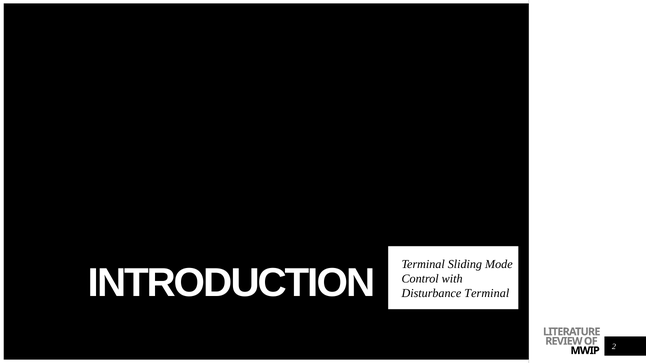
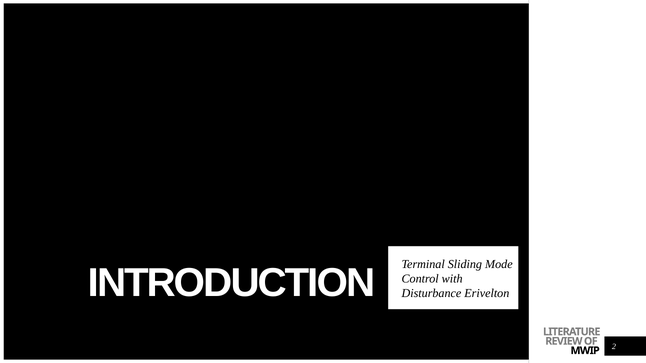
Disturbance Terminal: Terminal -> Erivelton (487, 293)
